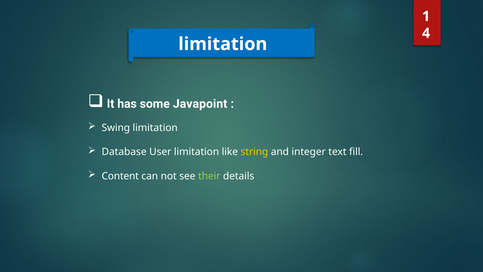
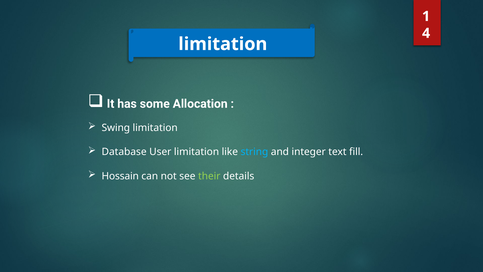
Javapoint: Javapoint -> Allocation (200, 104)
string colour: yellow -> light blue (254, 152)
Content: Content -> Hossain (120, 176)
